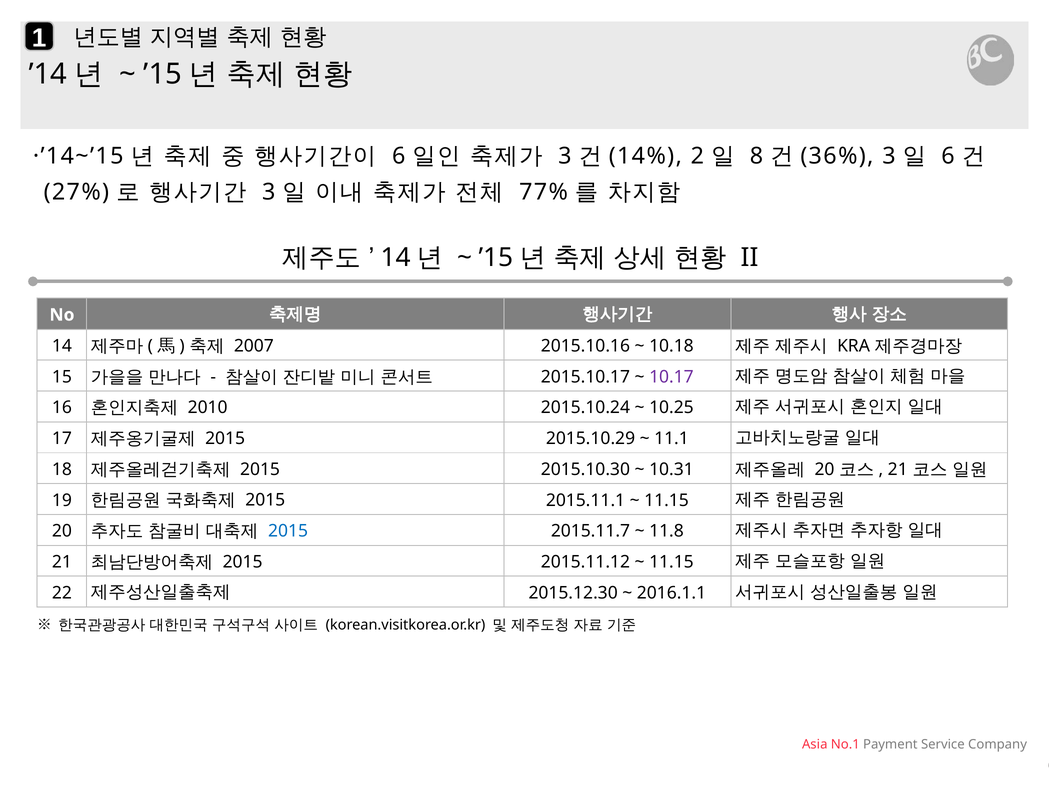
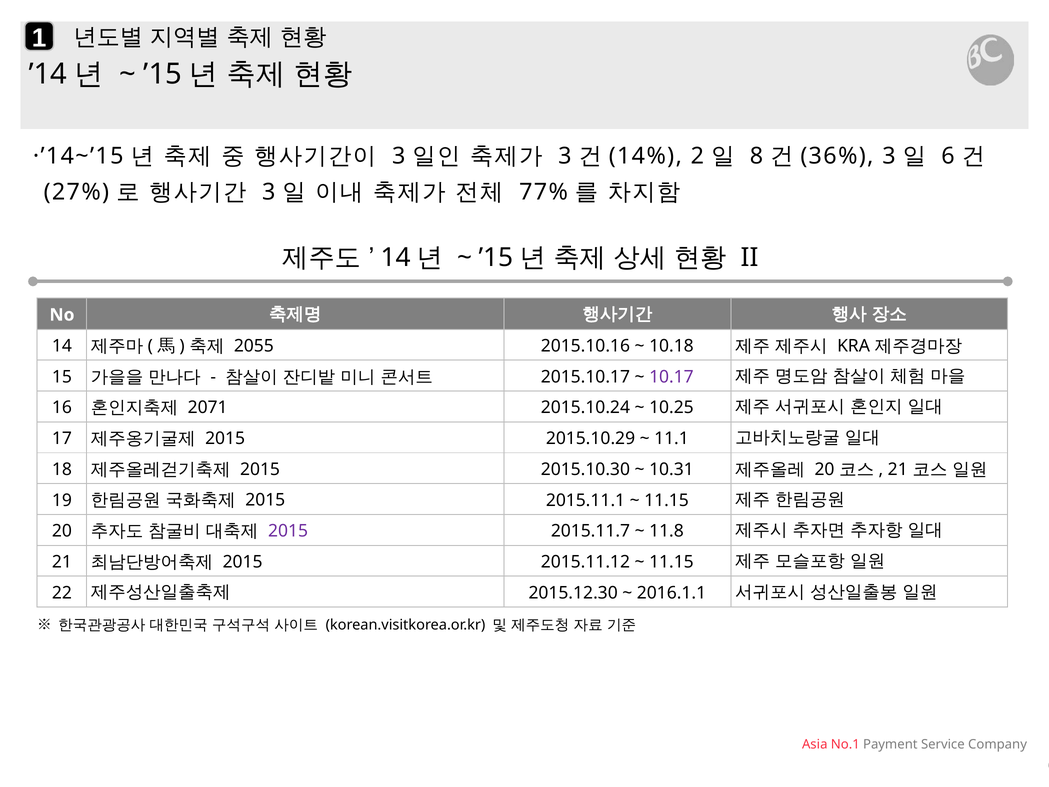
6: 6 -> 3 (399, 156)
2007: 2007 -> 2055 (254, 346)
2010: 2010 -> 2071 (208, 408)
2015 colour: blue -> purple (288, 531)
